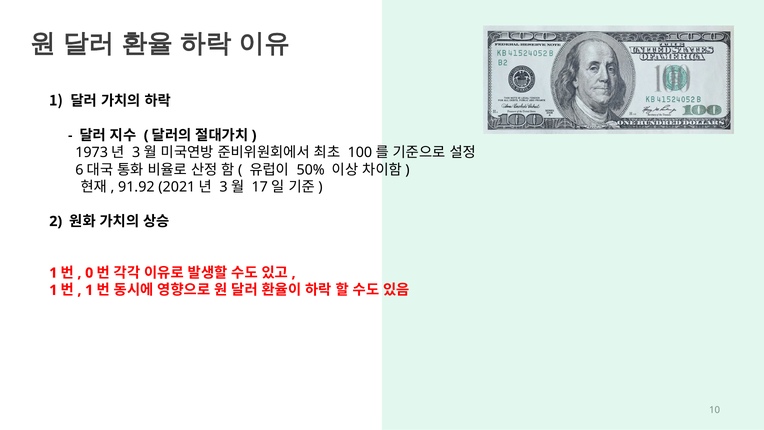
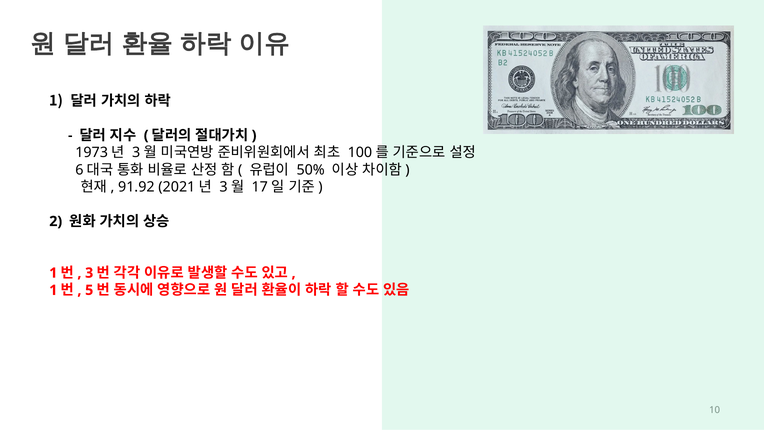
0: 0 -> 3 (89, 273)
1: 1 -> 5 (89, 290)
